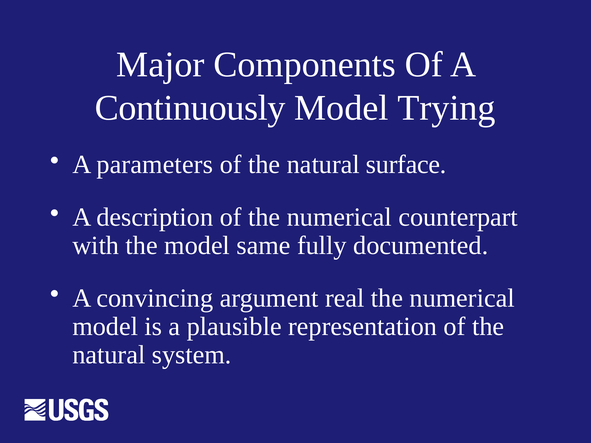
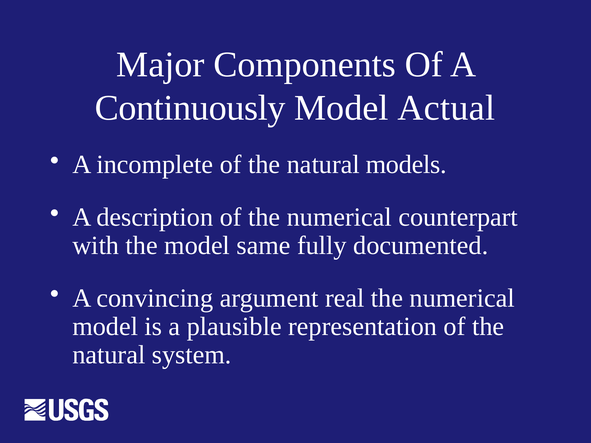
Trying: Trying -> Actual (446, 108)
parameters: parameters -> incomplete (155, 165)
surface: surface -> models (406, 165)
